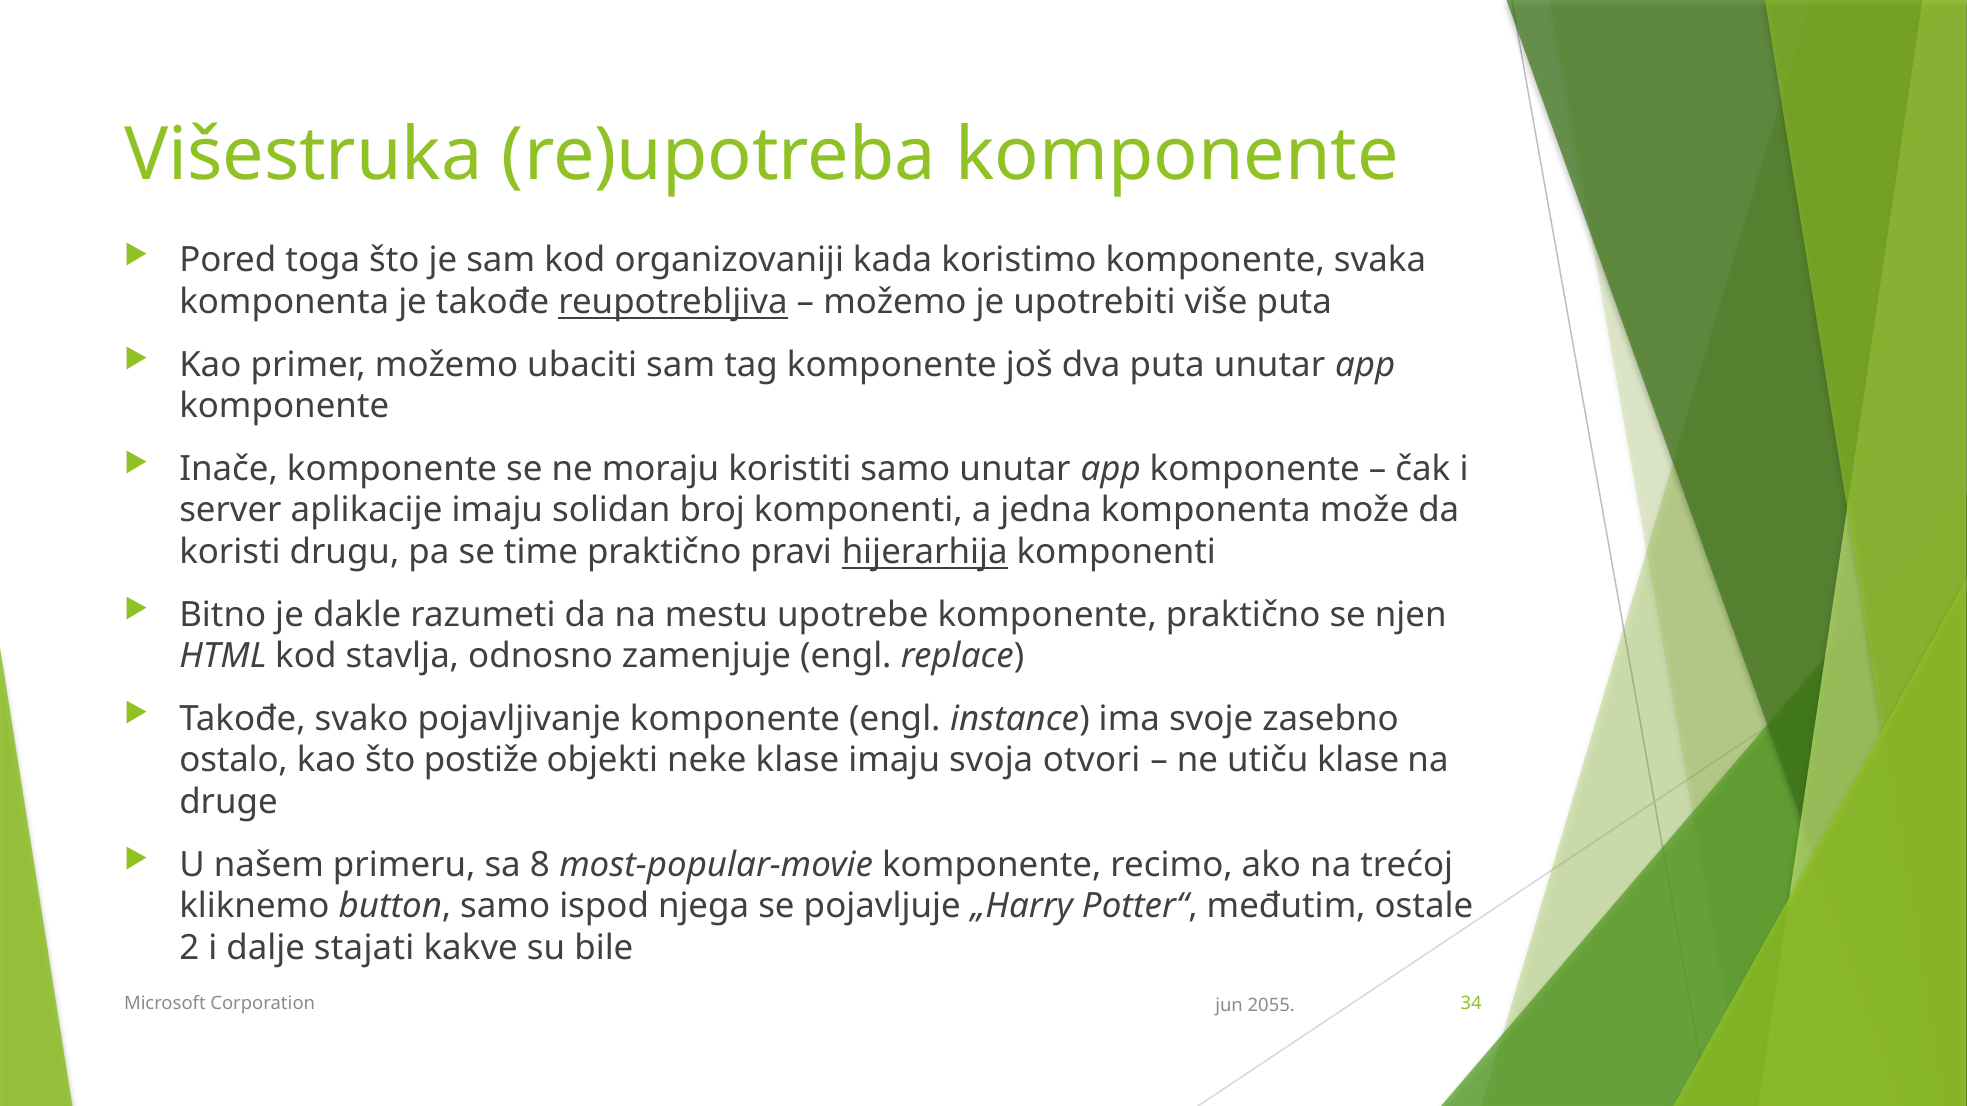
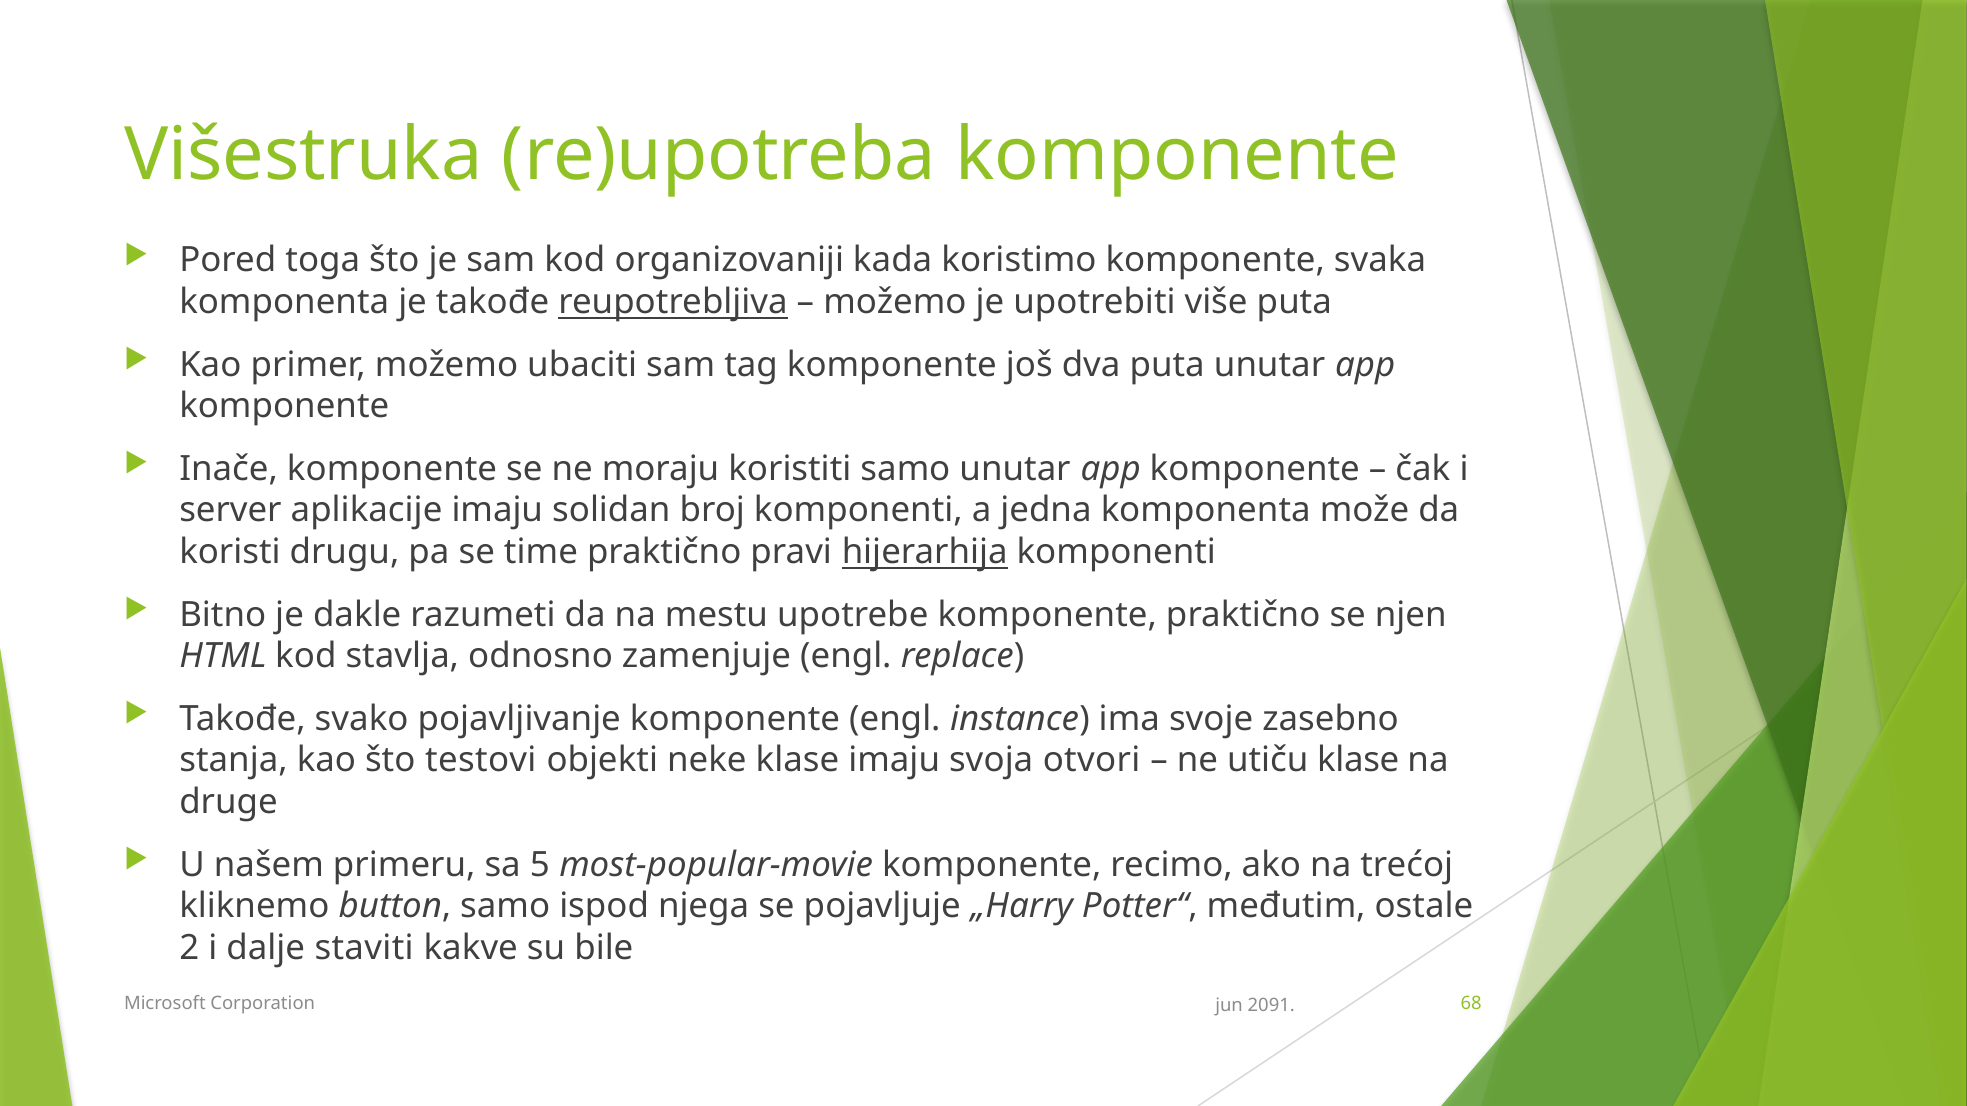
ostalo: ostalo -> stanja (234, 761)
postiže: postiže -> testovi (481, 761)
8: 8 -> 5 (540, 865)
stajati: stajati -> staviti (364, 949)
34: 34 -> 68 (1471, 1004)
2055: 2055 -> 2091 (1271, 1005)
